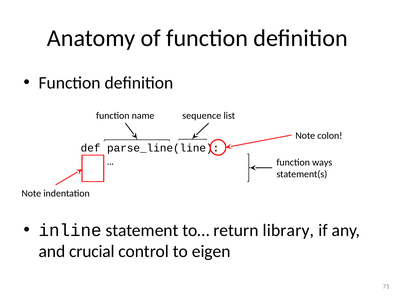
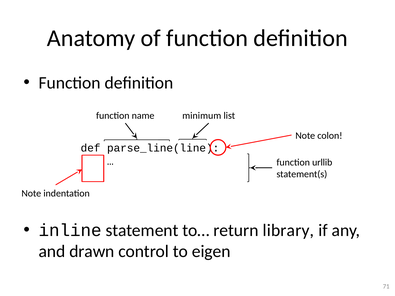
sequence: sequence -> minimum (202, 116)
ways: ways -> urllib (322, 162)
crucial: crucial -> drawn (92, 252)
